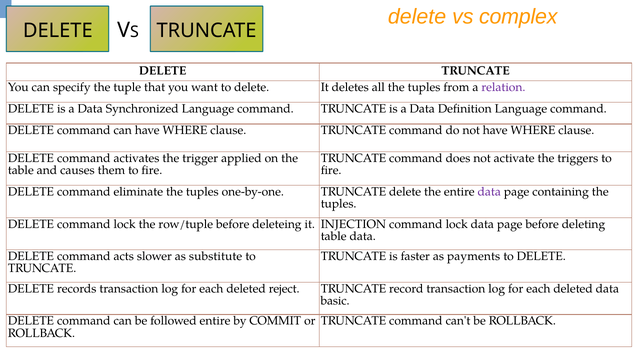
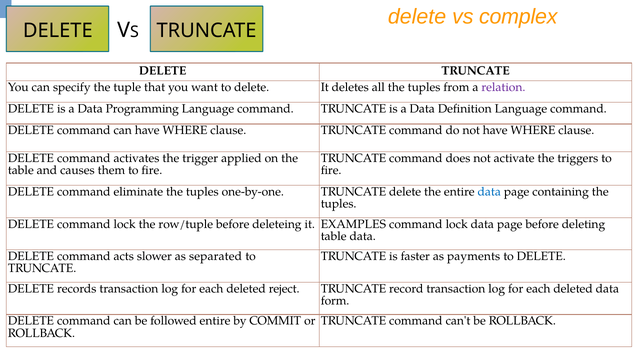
Synchronized: Synchronized -> Programming (142, 109)
data colour: purple -> blue (489, 192)
INJECTION: INJECTION -> EXAMPLES (353, 224)
substitute: substitute -> separated (216, 256)
basic: basic -> form (335, 301)
